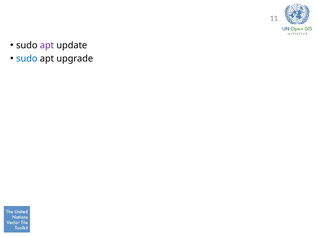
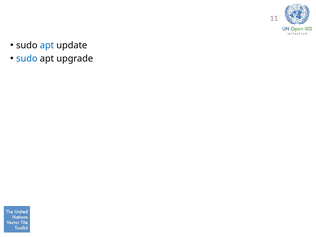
apt colour: purple -> blue (47, 45)
